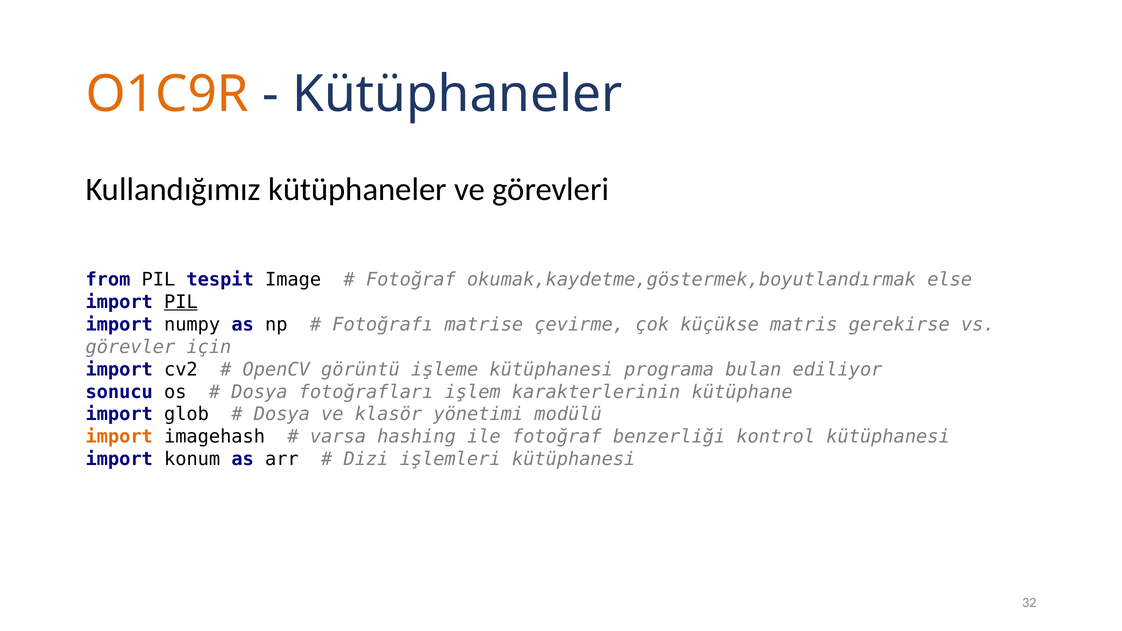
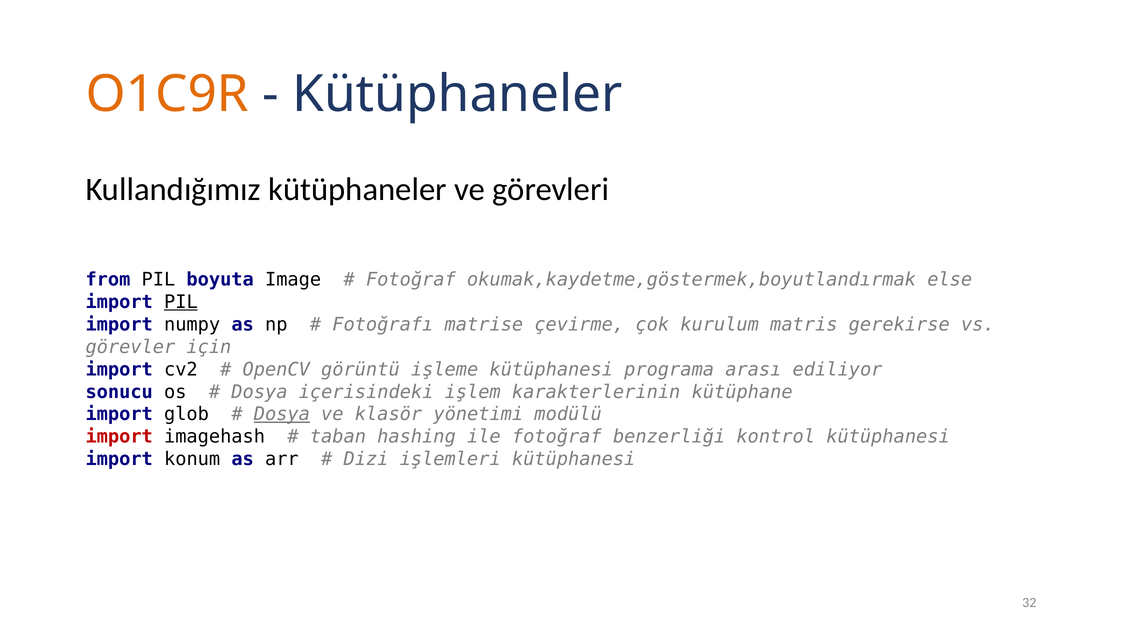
tespit: tespit -> boyuta (220, 280)
küçükse: küçükse -> kurulum (720, 325)
bulan: bulan -> arası (753, 369)
fotoğrafları: fotoğrafları -> içerisindeki (366, 392)
Dosya underline: none -> present (282, 414)
import colour: orange -> red (119, 437)
varsa: varsa -> taban (338, 437)
